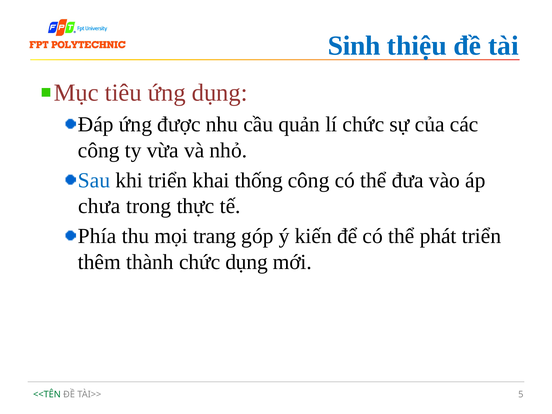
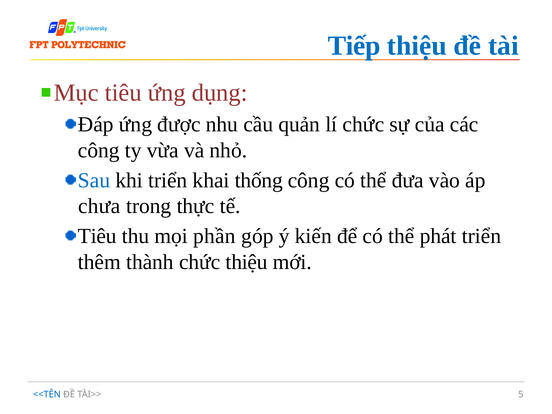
Sinh: Sinh -> Tiếp (354, 46)
Phía: Phía -> Tiêu (97, 236)
trang: trang -> phần (214, 236)
chức dụng: dụng -> thiệu (247, 262)
<<TÊN colour: green -> blue (47, 394)
